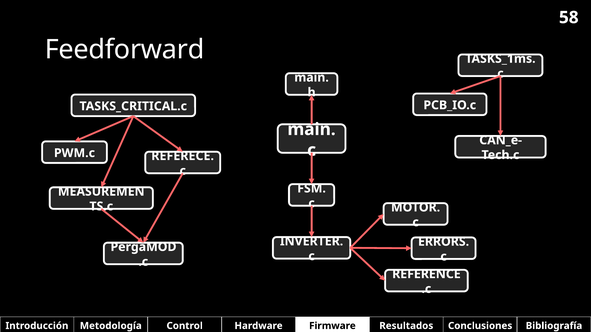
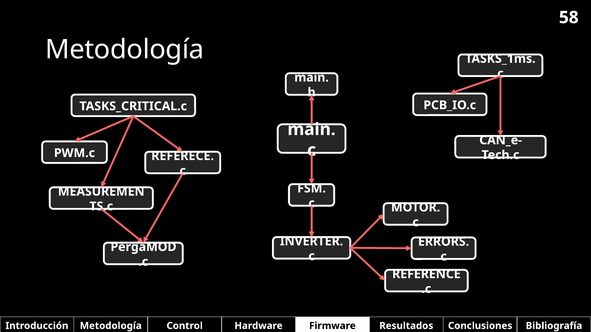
Feedforward: Feedforward -> Metodología (125, 50)
